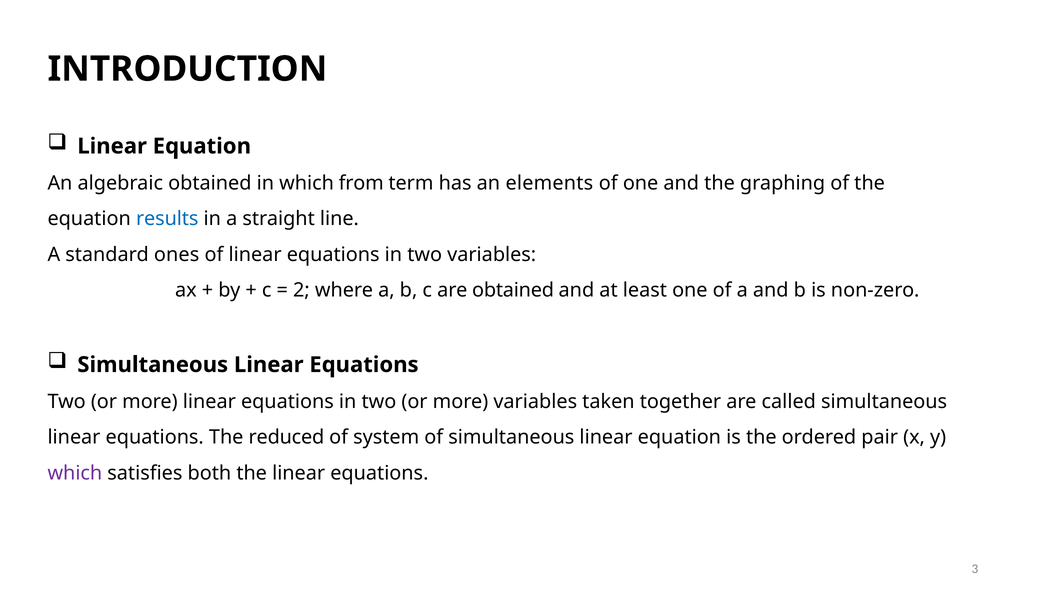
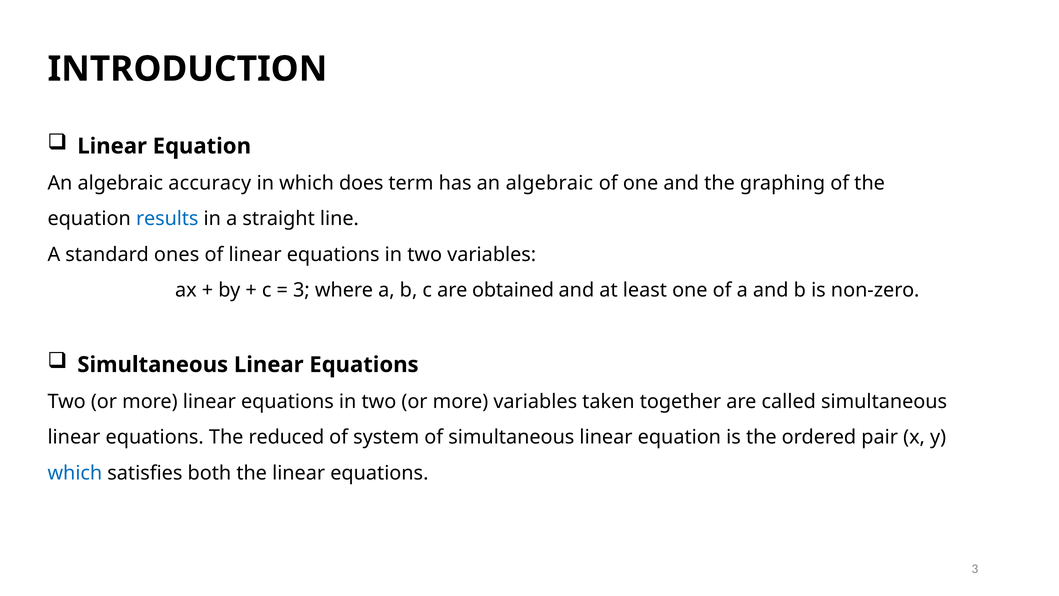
algebraic obtained: obtained -> accuracy (210, 183)
from: from -> does (361, 183)
has an elements: elements -> algebraic (549, 183)
2: 2 -> 3 (301, 290)
which colour: purple -> blue (75, 473)
